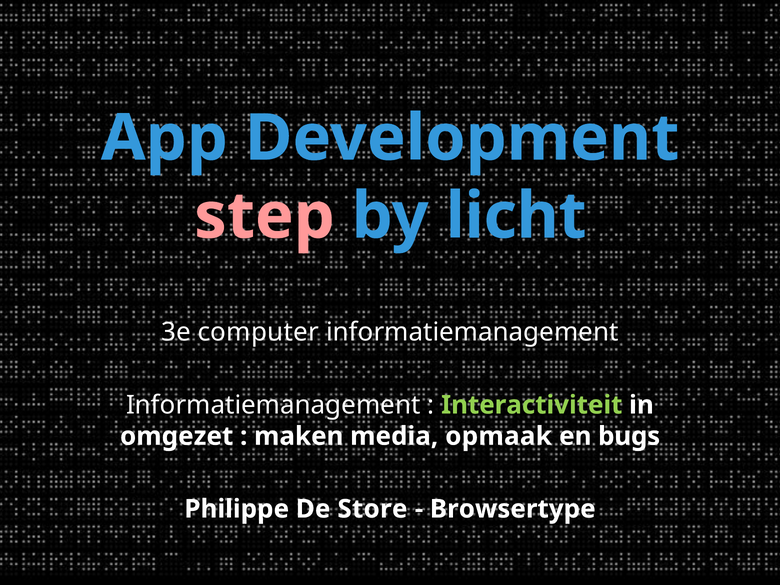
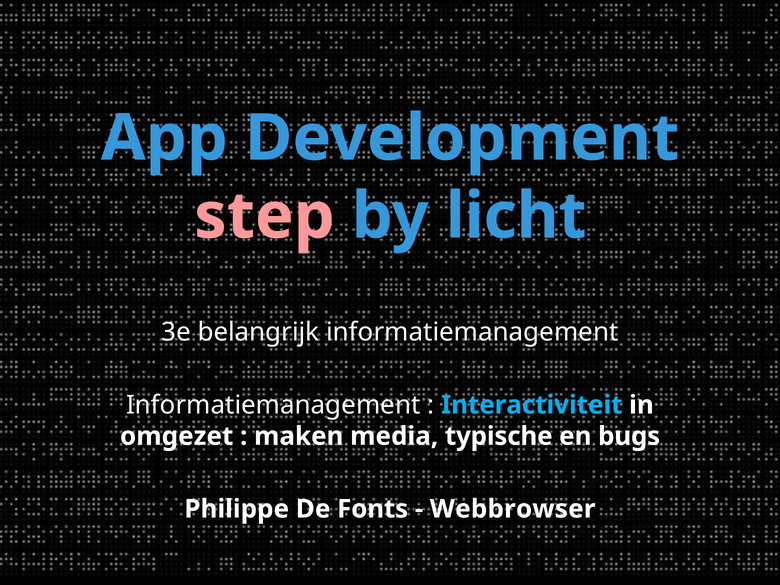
computer: computer -> belangrijk (258, 332)
Interactiviteit colour: light green -> light blue (532, 405)
opmaak: opmaak -> typische (499, 436)
Store: Store -> Fonts (373, 509)
Browsertype: Browsertype -> Webbrowser (513, 509)
